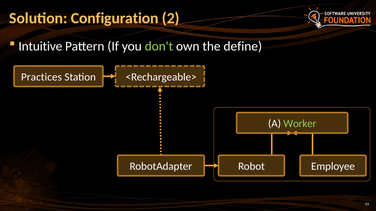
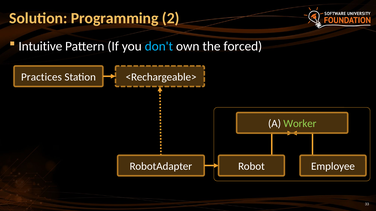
Configuration: Configuration -> Programming (115, 18)
don't colour: light green -> light blue (159, 46)
define: define -> forced (243, 46)
